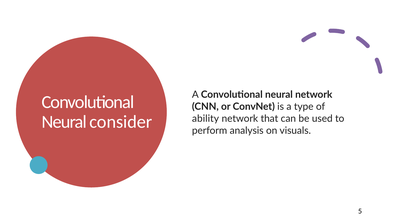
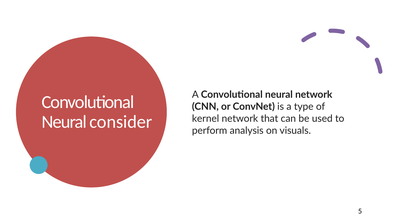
ability: ability -> kernel (206, 118)
